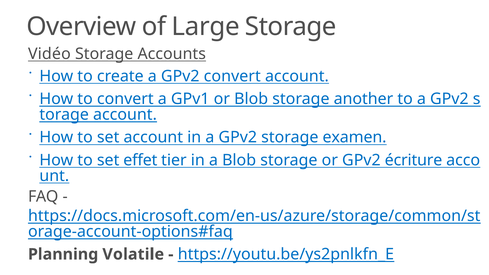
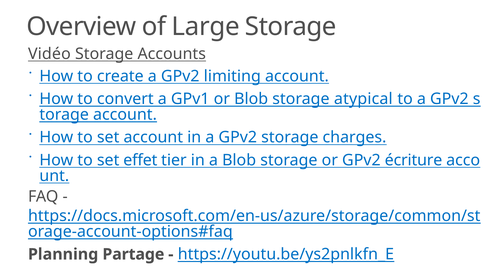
GPv2 convert: convert -> limiting (232, 76)
another: another -> atypical (363, 99)
examen: examen -> charges (354, 137)
Volatile: Volatile -> Partage (133, 254)
